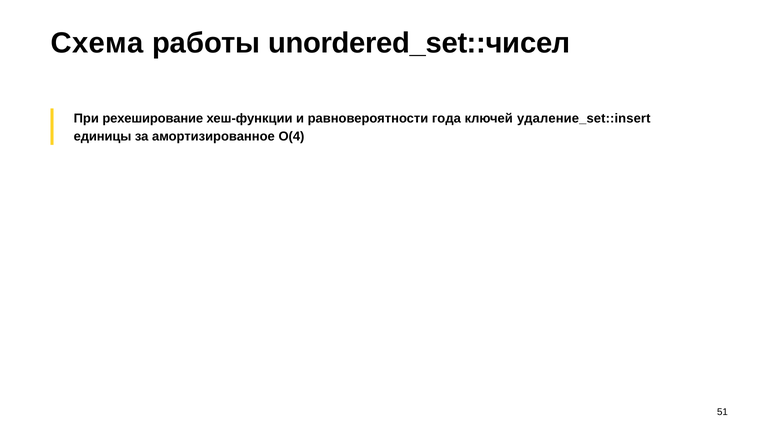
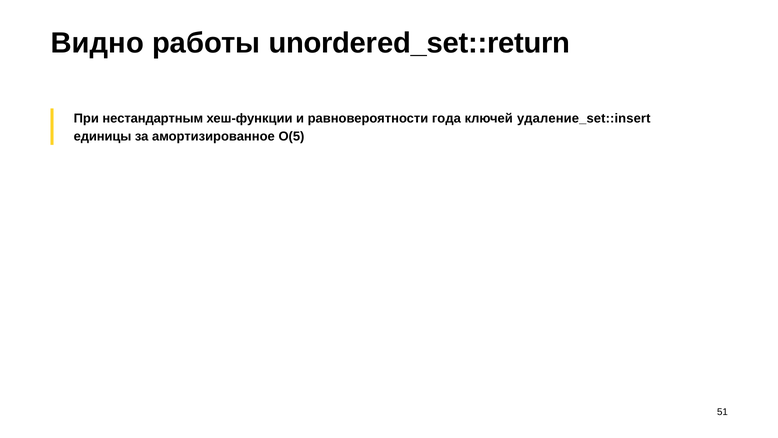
Схема: Схема -> Видно (97, 43)
unordered_set::чисел: unordered_set::чисел -> unordered_set::return (419, 43)
рехеширование: рехеширование -> нестандартным (153, 118)
O(4: O(4 -> O(5 (291, 136)
